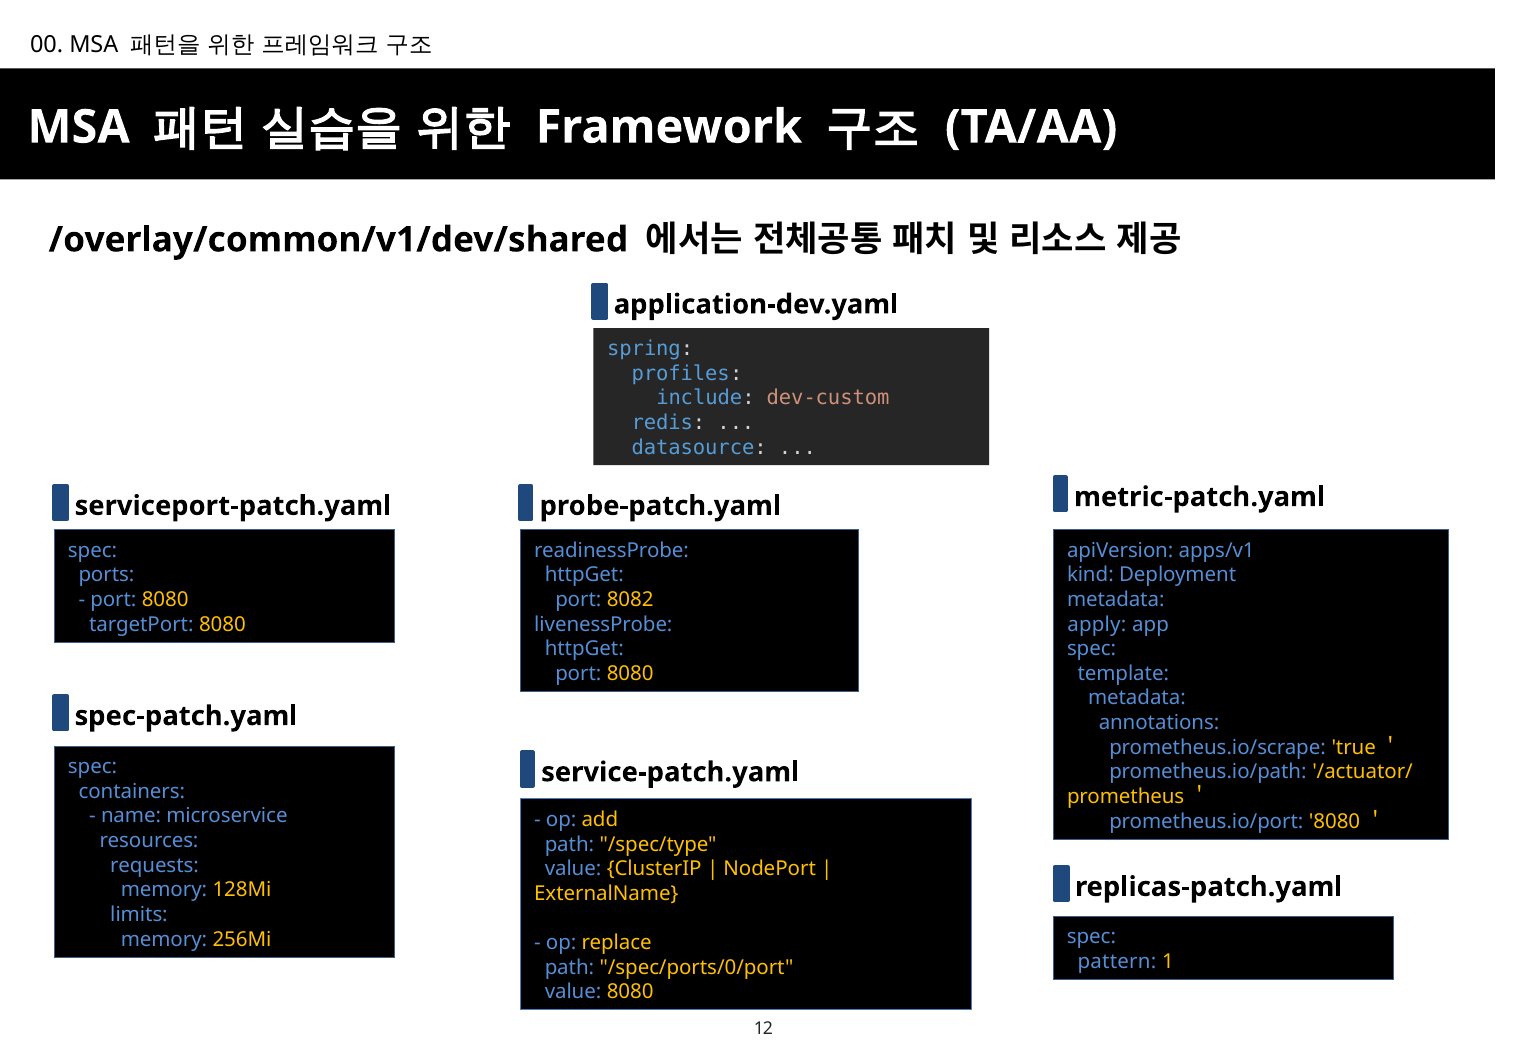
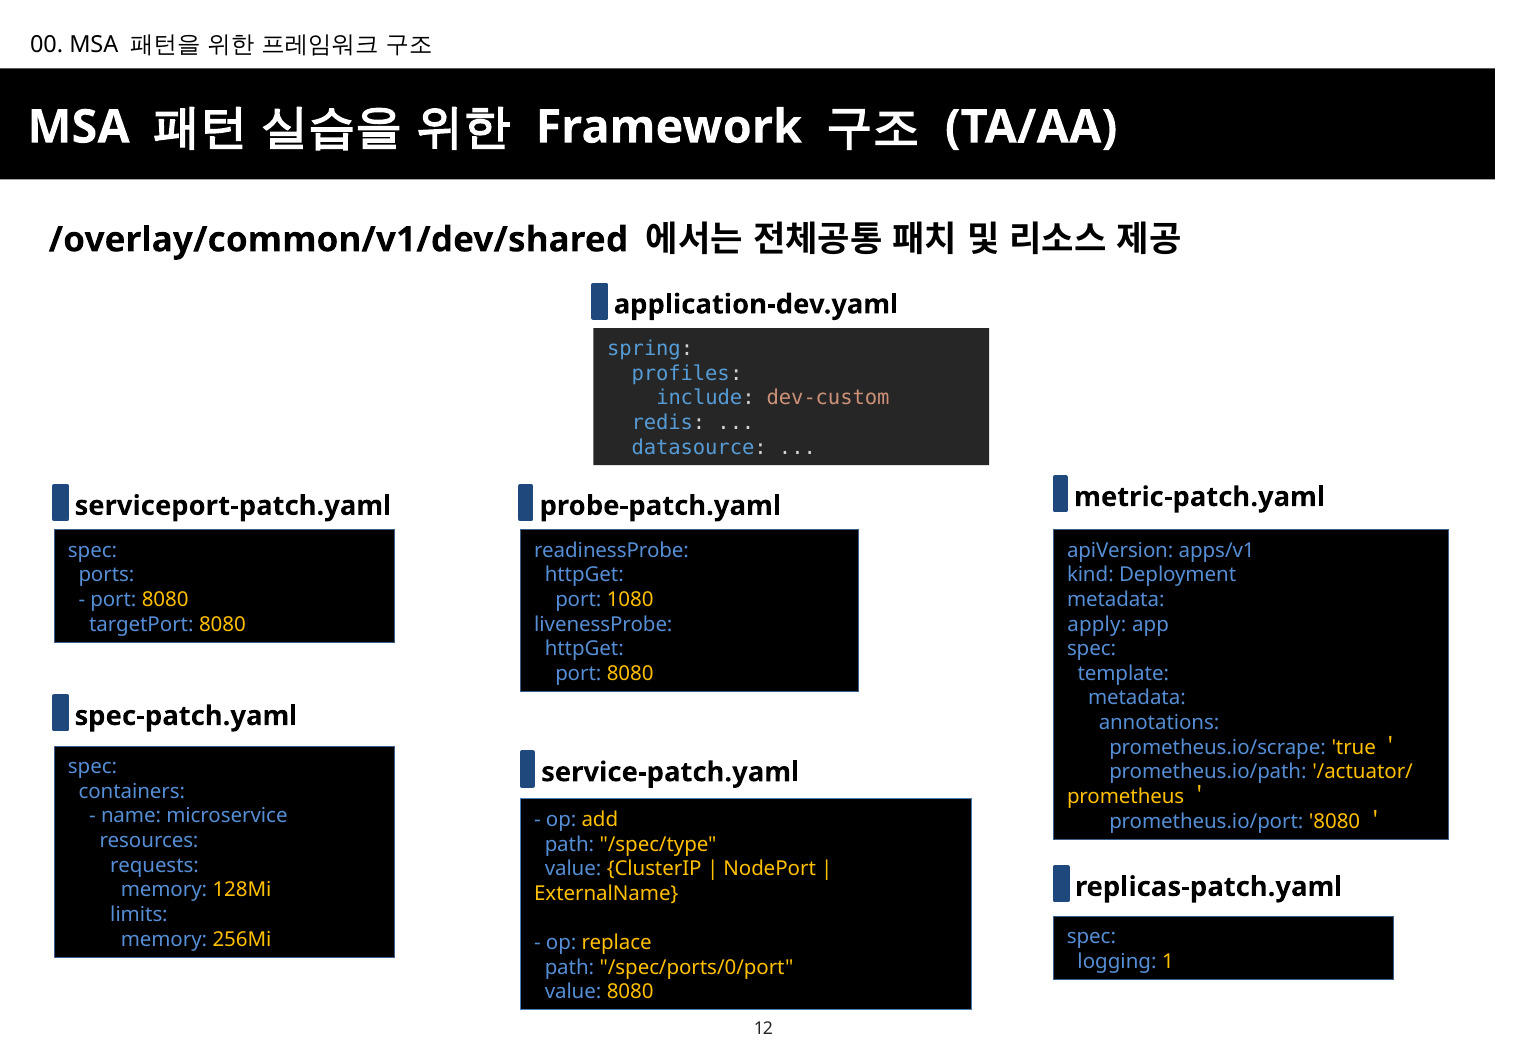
8082: 8082 -> 1080 (630, 600)
pattern: pattern -> logging (1117, 962)
